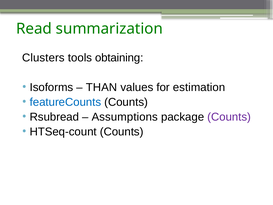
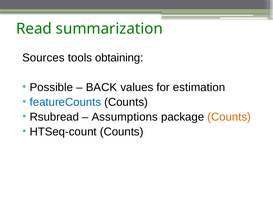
Clusters: Clusters -> Sources (43, 58)
Isoforms: Isoforms -> Possible (51, 87)
THAN: THAN -> BACK (101, 87)
Counts colour: purple -> orange (229, 117)
